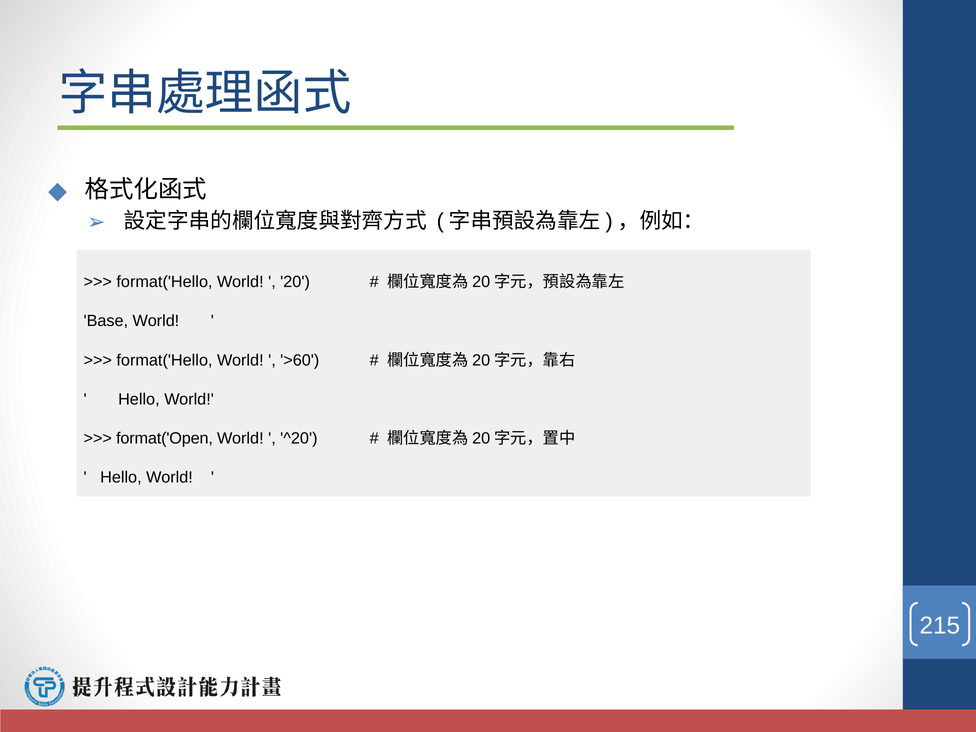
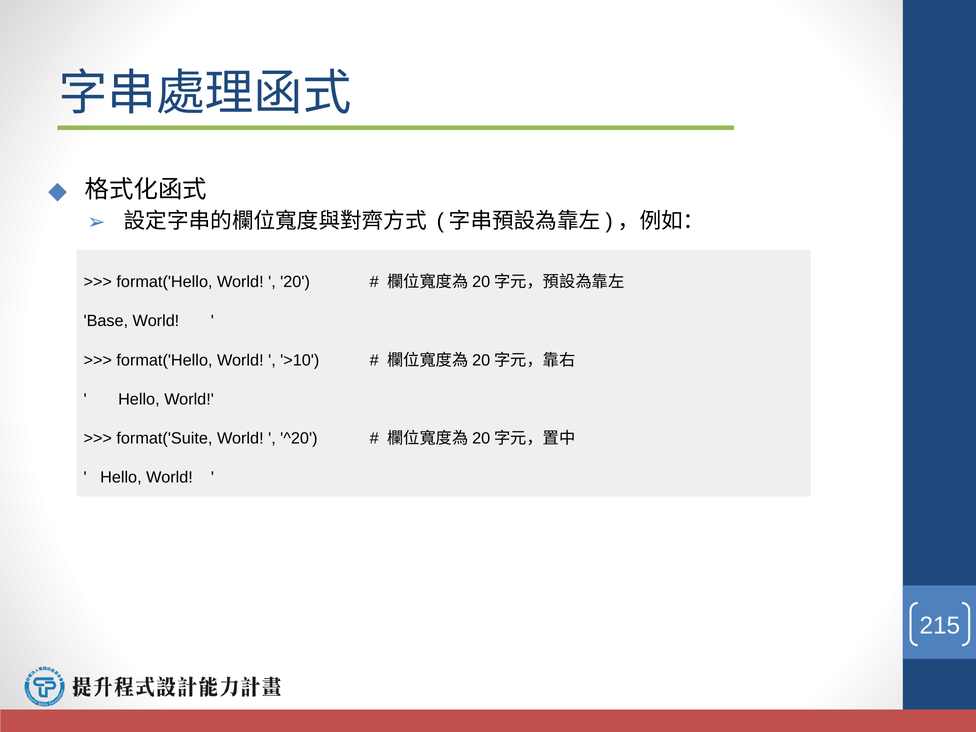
>60: >60 -> >10 (300, 360)
format('Open: format('Open -> format('Suite (164, 438)
